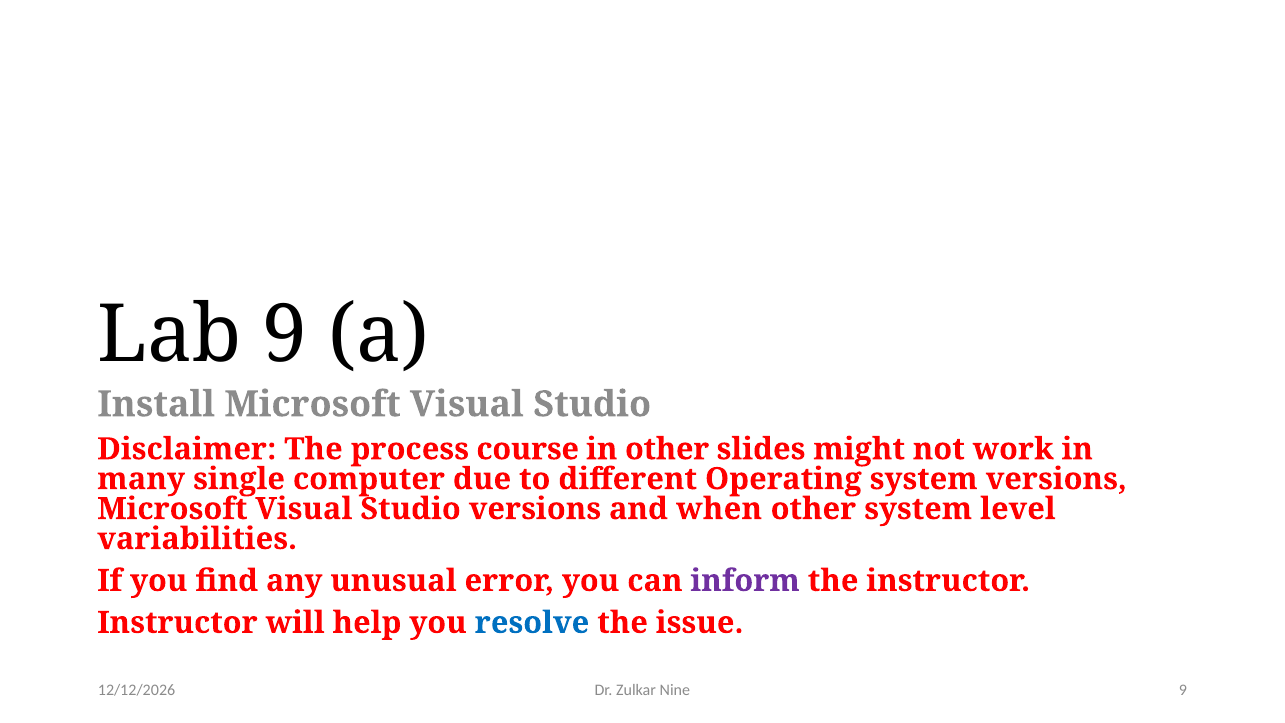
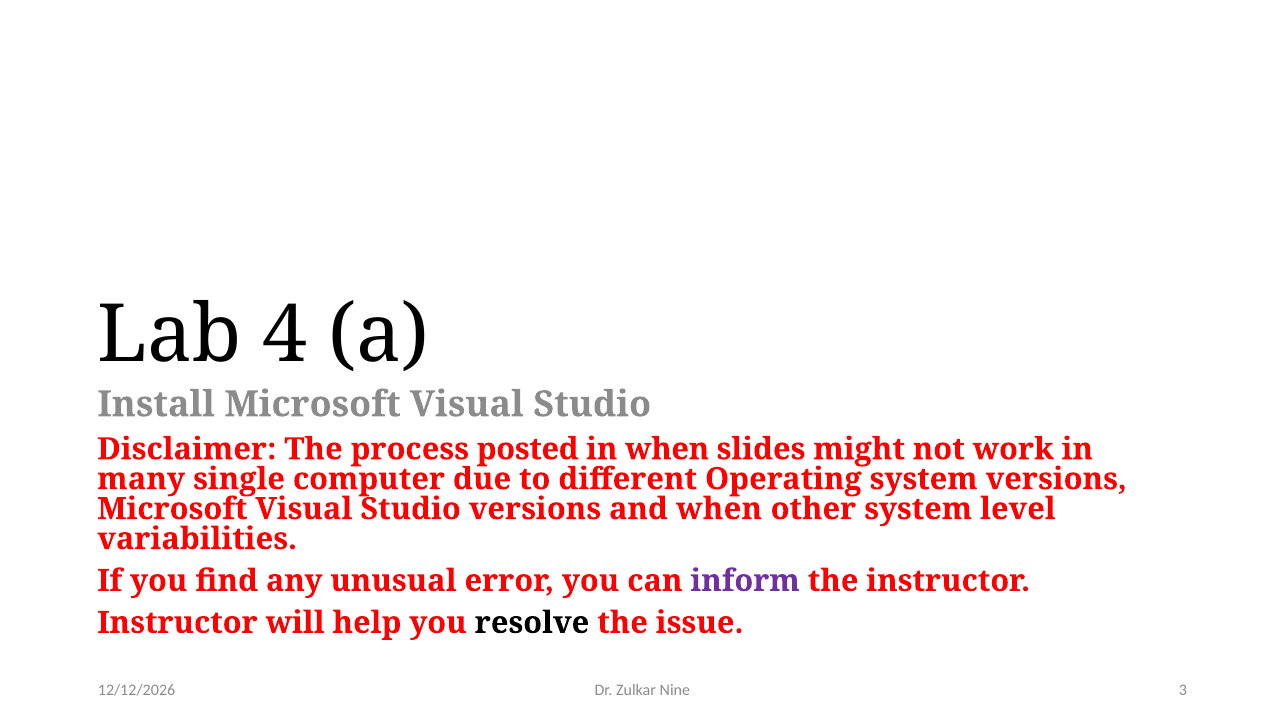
Lab 9: 9 -> 4 (285, 335)
course: course -> posted (528, 449)
in other: other -> when (667, 449)
resolve colour: blue -> black (532, 623)
Nine 9: 9 -> 3 (1183, 690)
